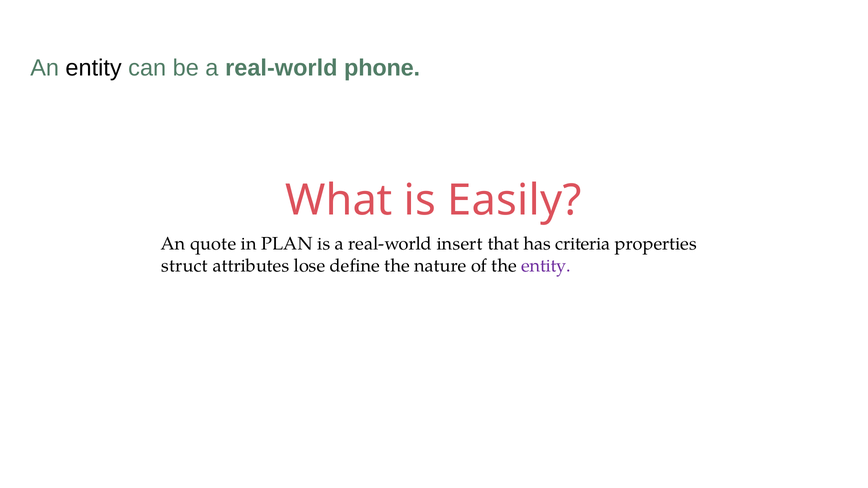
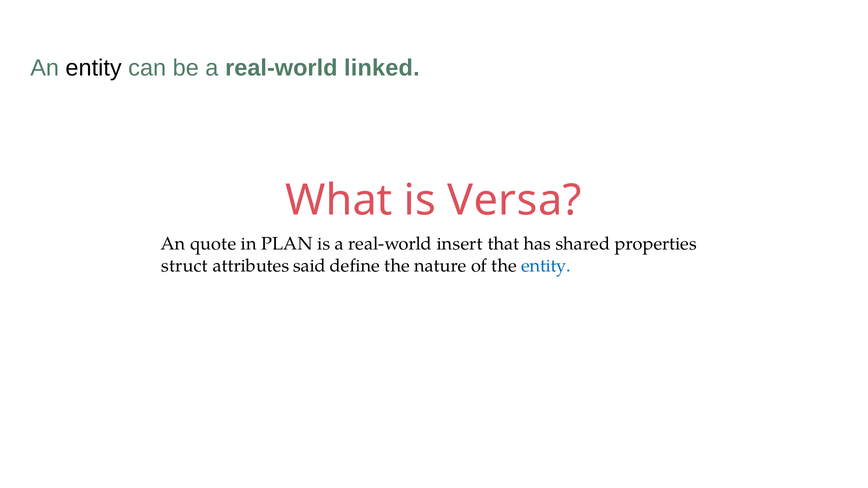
phone: phone -> linked (382, 68)
Easily: Easily -> Versa (514, 200)
criteria: criteria -> shared (583, 244)
lose: lose -> said (310, 266)
entity colour: purple -> blue (546, 266)
